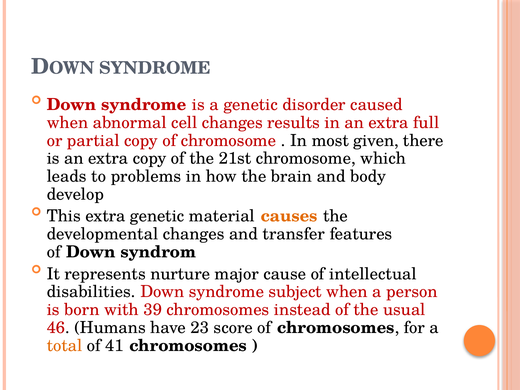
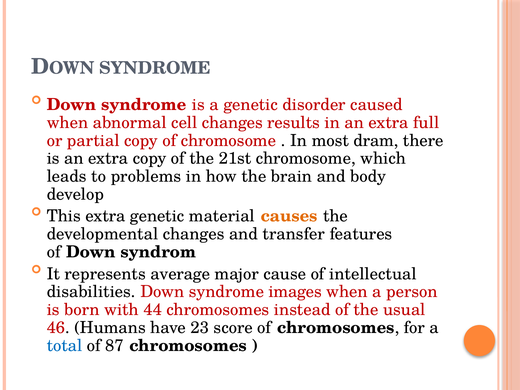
given: given -> dram (376, 141)
nurture: nurture -> average (180, 274)
subject: subject -> images (295, 292)
39: 39 -> 44 (153, 310)
total colour: orange -> blue (64, 346)
41: 41 -> 87 (114, 346)
